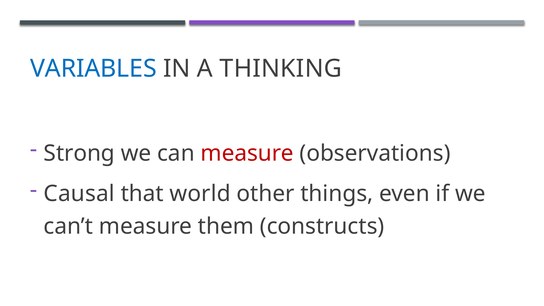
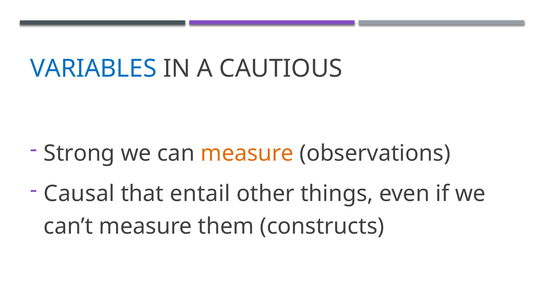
THINKING: THINKING -> CAUTIOUS (281, 69)
measure colour: red -> orange (247, 153)
world: world -> entail (200, 194)
